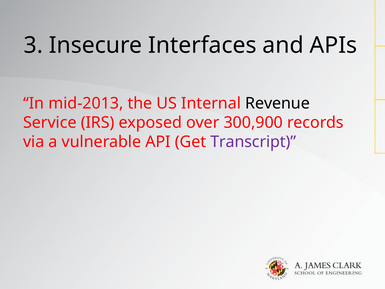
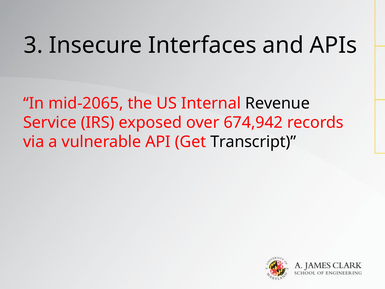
mid-2013: mid-2013 -> mid-2065 (86, 103)
300,900: 300,900 -> 674,942 (253, 122)
Transcript colour: purple -> black (253, 142)
